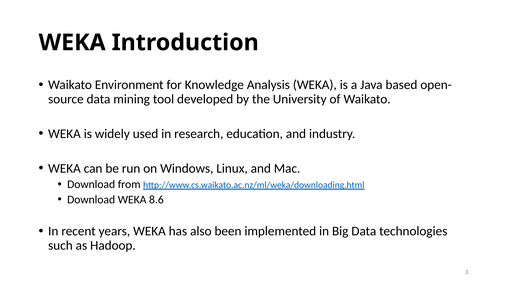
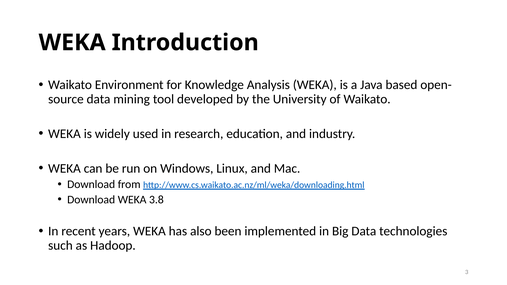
8.6: 8.6 -> 3.8 (156, 200)
